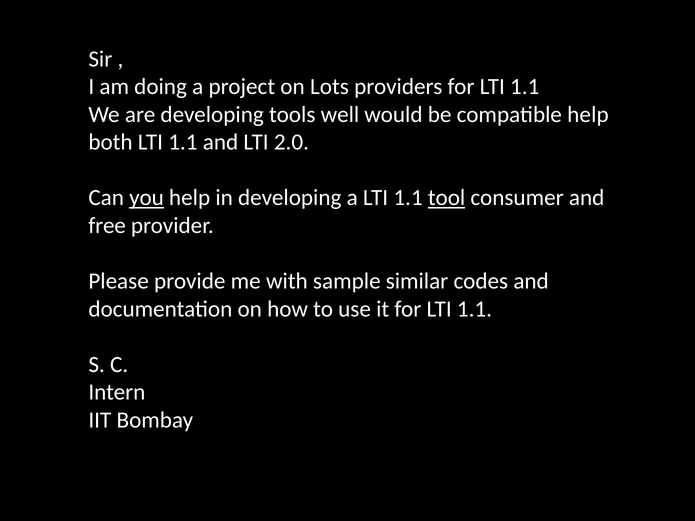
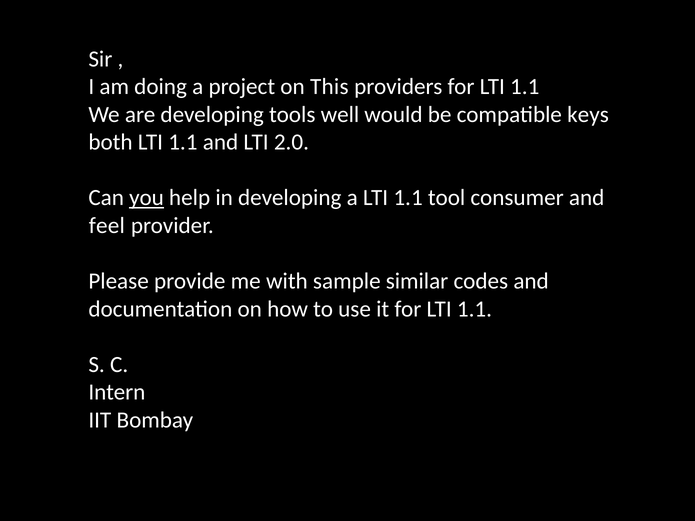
Lots: Lots -> This (329, 87)
compatible help: help -> keys (588, 115)
tool underline: present -> none (447, 198)
free: free -> feel (107, 226)
